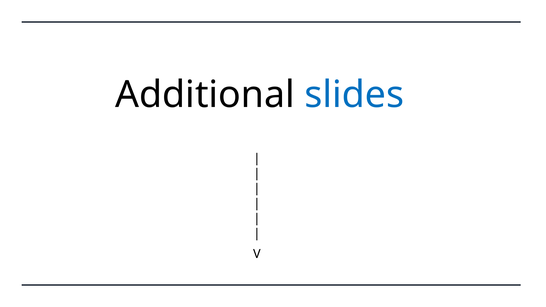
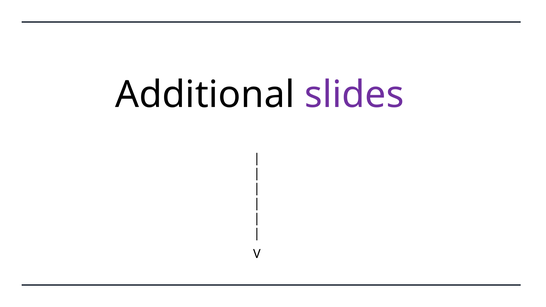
slides colour: blue -> purple (354, 95)
